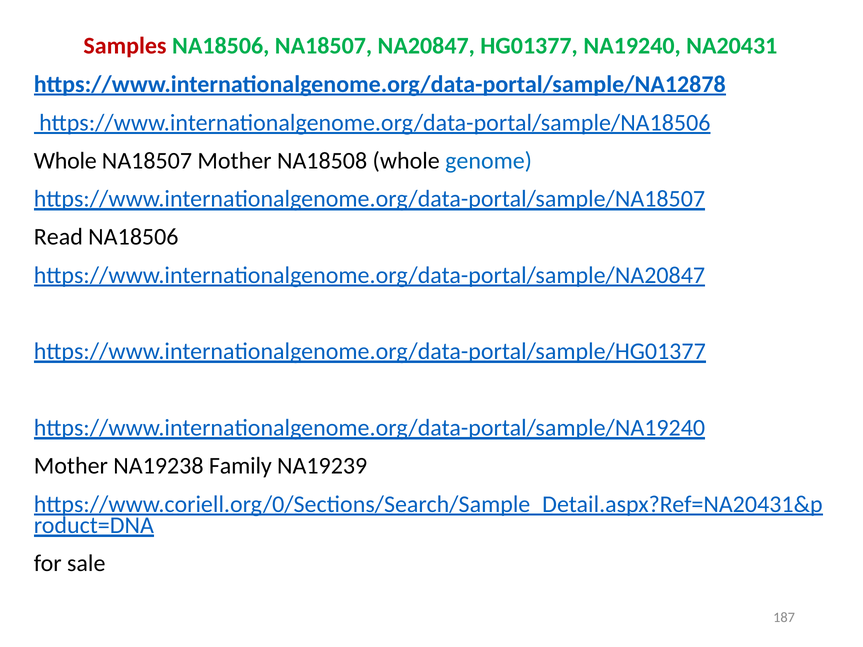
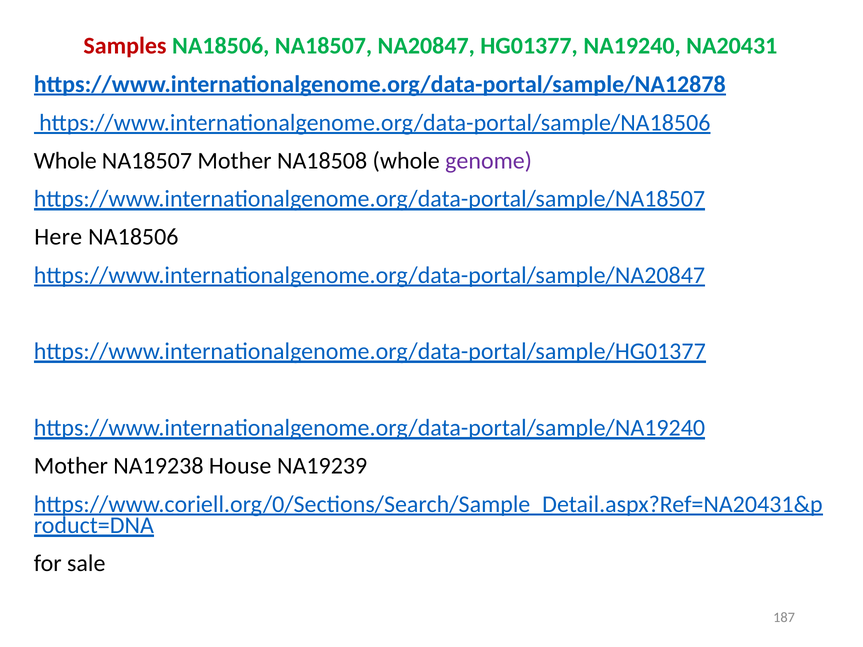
genome colour: blue -> purple (489, 161)
Read: Read -> Here (58, 237)
Family: Family -> House (240, 466)
